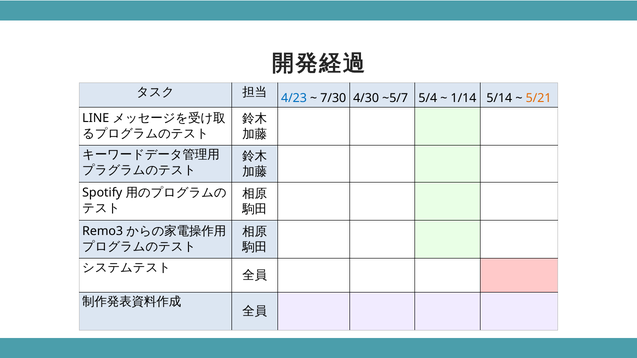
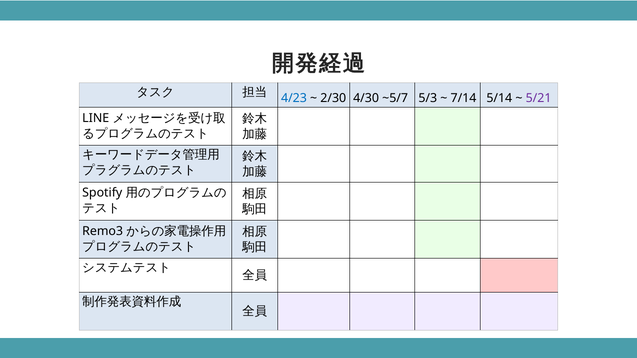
7/30: 7/30 -> 2/30 (333, 98)
5/4: 5/4 -> 5/3 (428, 98)
1/14: 1/14 -> 7/14 (464, 98)
5/21 colour: orange -> purple (539, 98)
